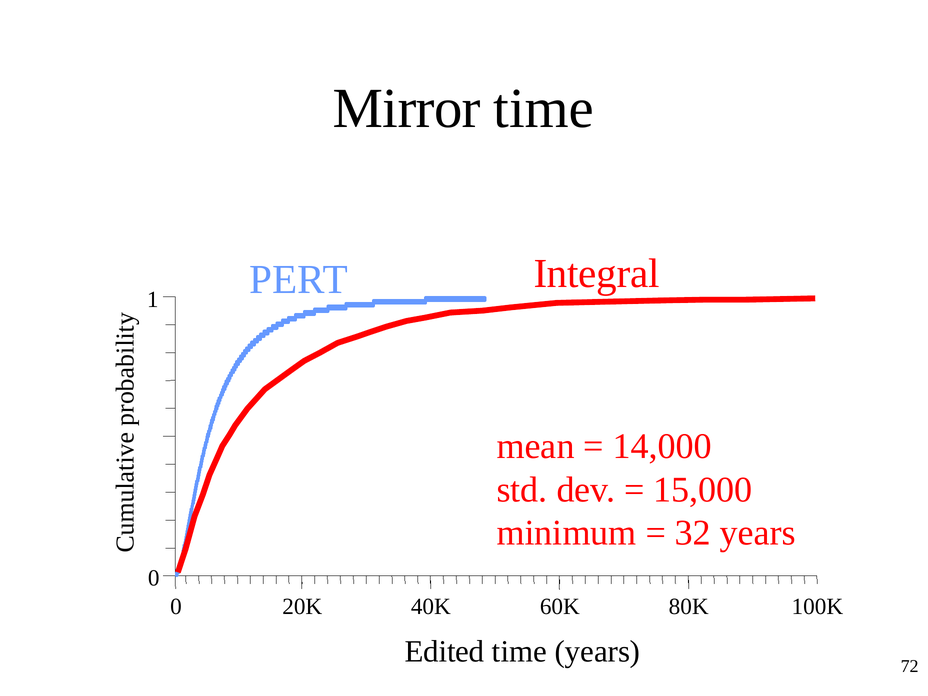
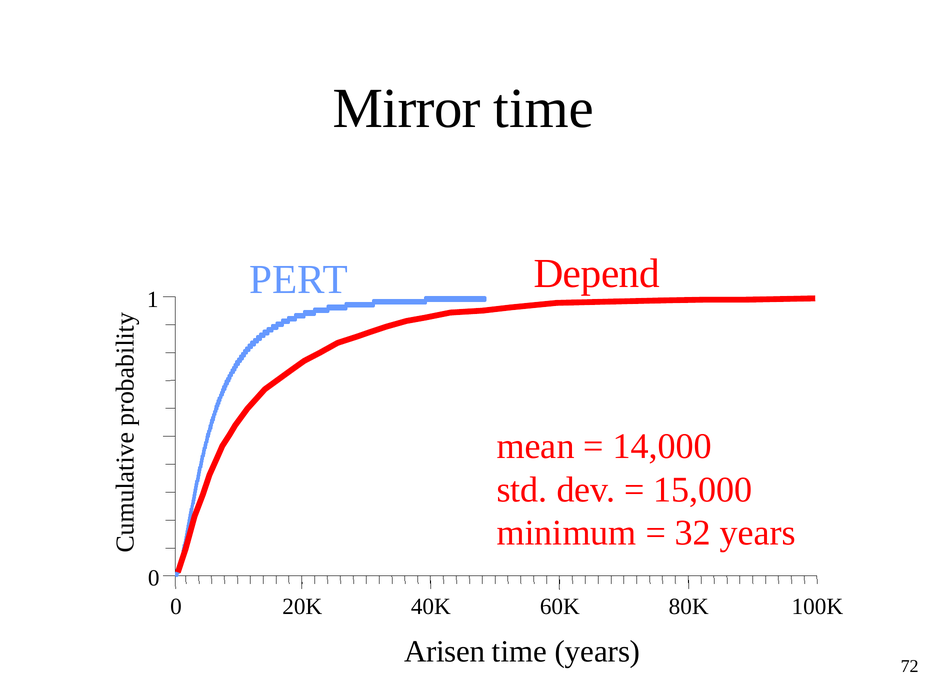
Integral: Integral -> Depend (597, 274)
Edited: Edited -> Arisen (445, 652)
